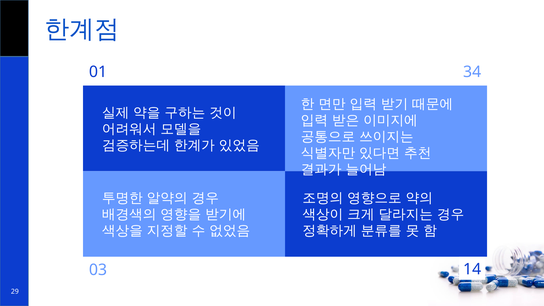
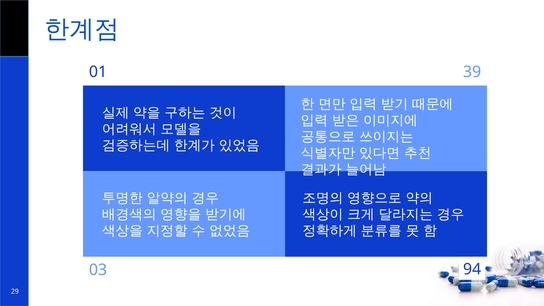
34: 34 -> 39 (472, 72)
14: 14 -> 94 (472, 269)
